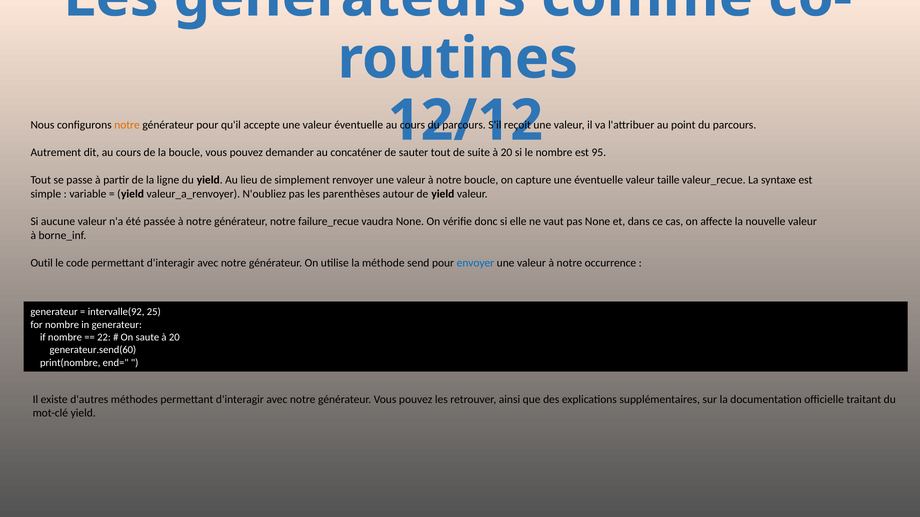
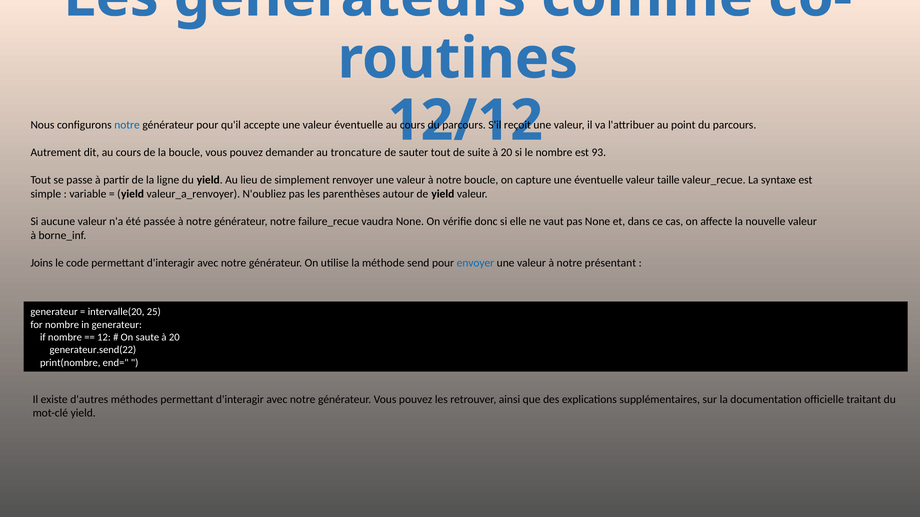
notre colour: orange -> blue (127, 125)
concaténer: concaténer -> troncature (356, 153)
95: 95 -> 93 (599, 153)
Outil: Outil -> Joins (42, 263)
occurrence: occurrence -> présentant (610, 263)
intervalle(92: intervalle(92 -> intervalle(20 (116, 312)
22: 22 -> 12 (104, 338)
generateur.send(60: generateur.send(60 -> generateur.send(22 (93, 350)
